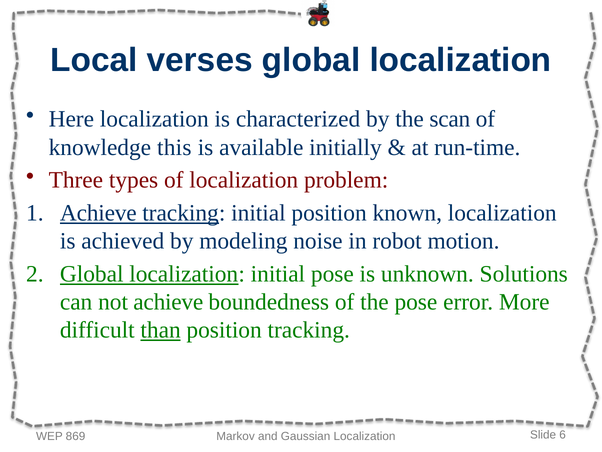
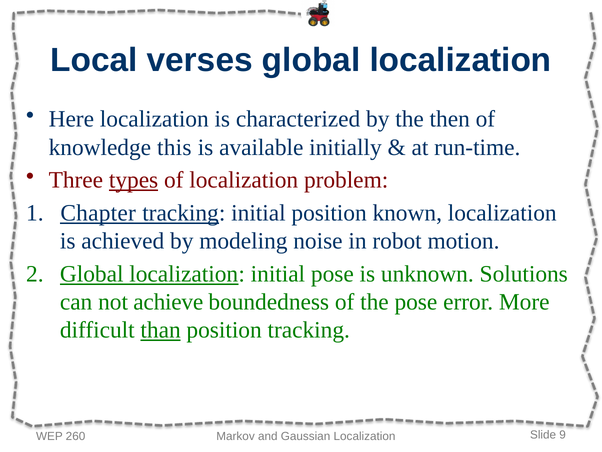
scan: scan -> then (450, 119)
types underline: none -> present (134, 180)
Achieve: Achieve -> Chapter (98, 213)
869: 869 -> 260 (76, 436)
6: 6 -> 9 (563, 434)
